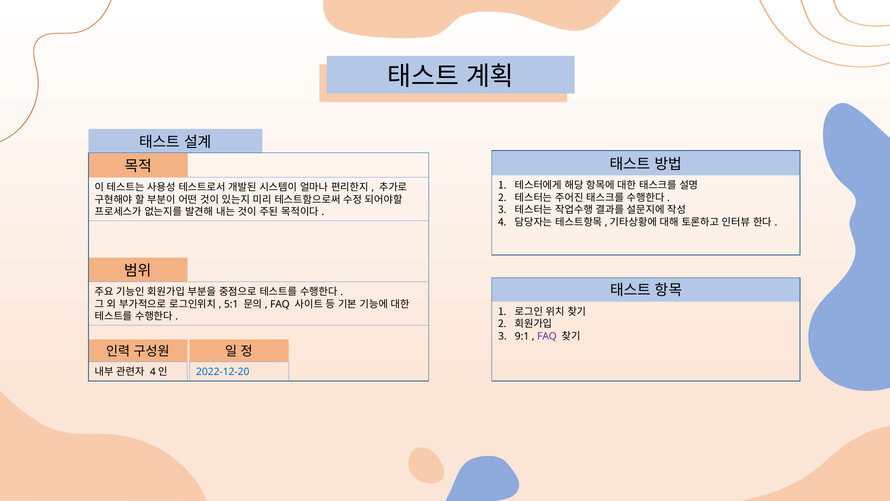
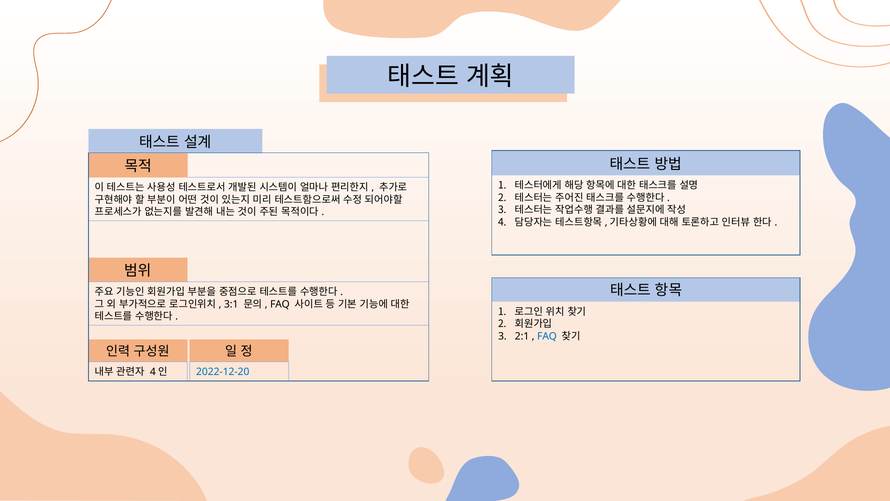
5:1: 5:1 -> 3:1 (231, 304)
9:1: 9:1 -> 2:1 (522, 336)
FAQ colour: purple -> blue (547, 336)
